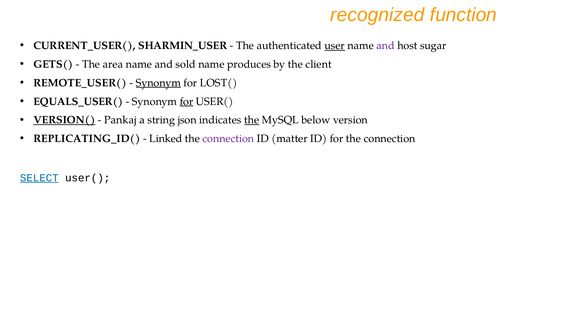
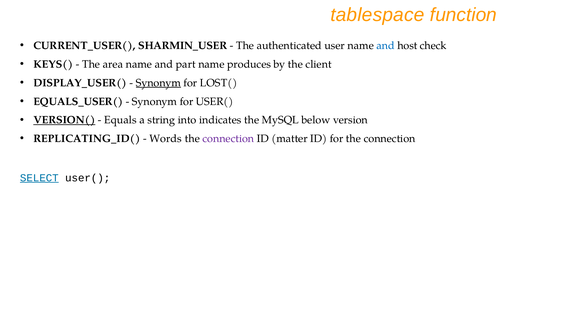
recognized: recognized -> tablespace (377, 15)
user underline: present -> none (335, 46)
and colour: purple -> blue (386, 46)
sugar: sugar -> check (433, 46)
GETS(: GETS( -> KEYS( (53, 64)
sold: sold -> part (186, 64)
REMOTE_USER(: REMOTE_USER( -> DISPLAY_USER( (80, 83)
for underline: present -> none (187, 102)
Pankaj: Pankaj -> Equals (120, 120)
json: json -> into (187, 120)
the underline: present -> none (252, 120)
Linked: Linked -> Words (166, 139)
